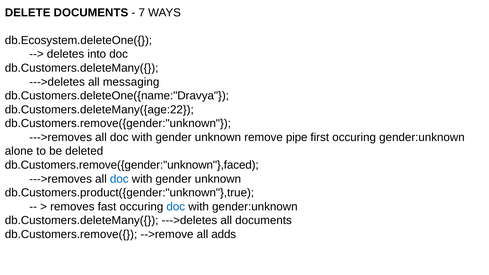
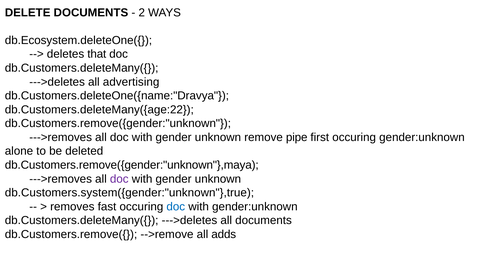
7: 7 -> 2 (142, 13)
into: into -> that (97, 54)
messaging: messaging -> advertising (131, 82)
db.Customers.remove({gender:"unknown"},faced: db.Customers.remove({gender:"unknown"},faced -> db.Customers.remove({gender:"unknown"},maya (132, 165)
doc colour: blue -> purple (119, 179)
db.Customers.product({gender:"unknown"},true: db.Customers.product({gender:"unknown"},true -> db.Customers.system({gender:"unknown"},true (129, 193)
